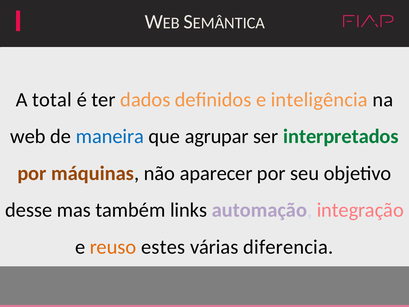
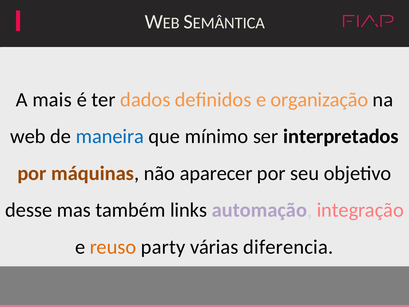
total: total -> mais (52, 100)
inteligência: inteligência -> organização (319, 100)
agrupar: agrupar -> mínimo (217, 136)
interpretados colour: green -> black (341, 136)
estes: estes -> party (163, 247)
